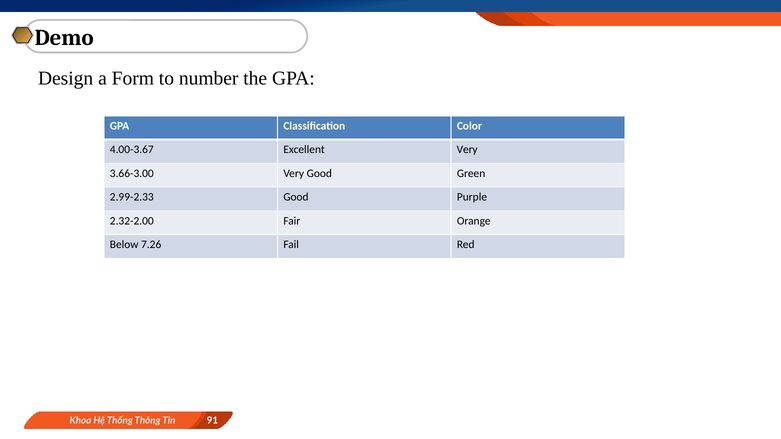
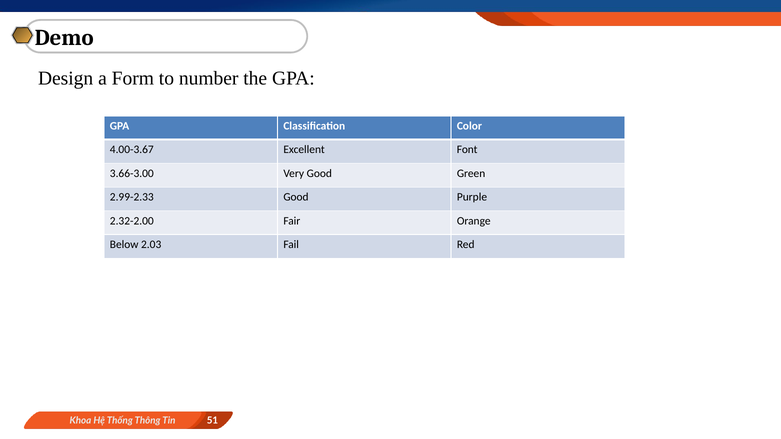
Excellent Very: Very -> Font (467, 150)
7.26: 7.26 -> 2.03 (151, 245)
91: 91 -> 51 (212, 421)
